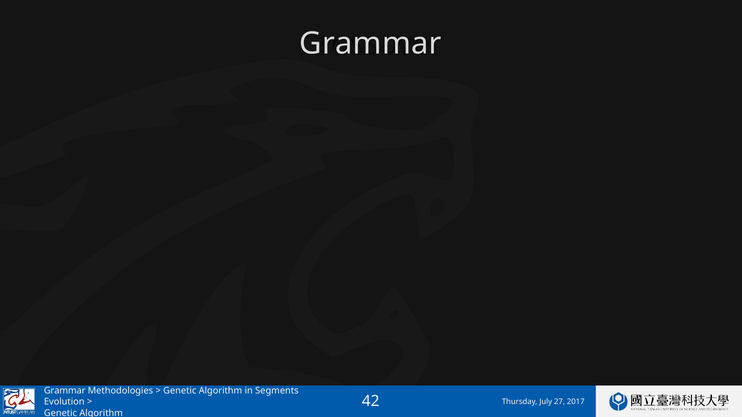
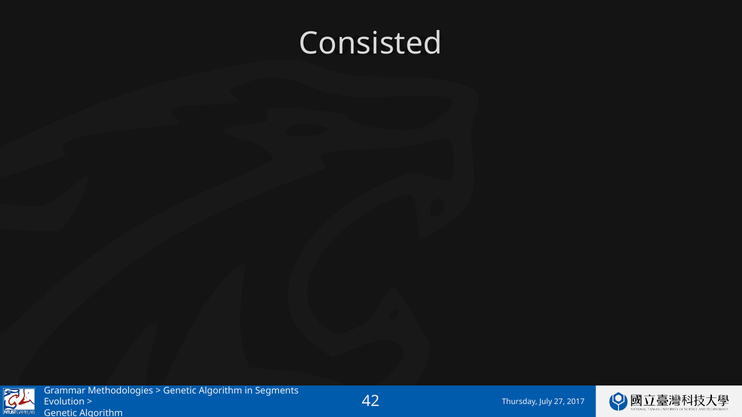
Grammar: Grammar -> Consisted (371, 43)
